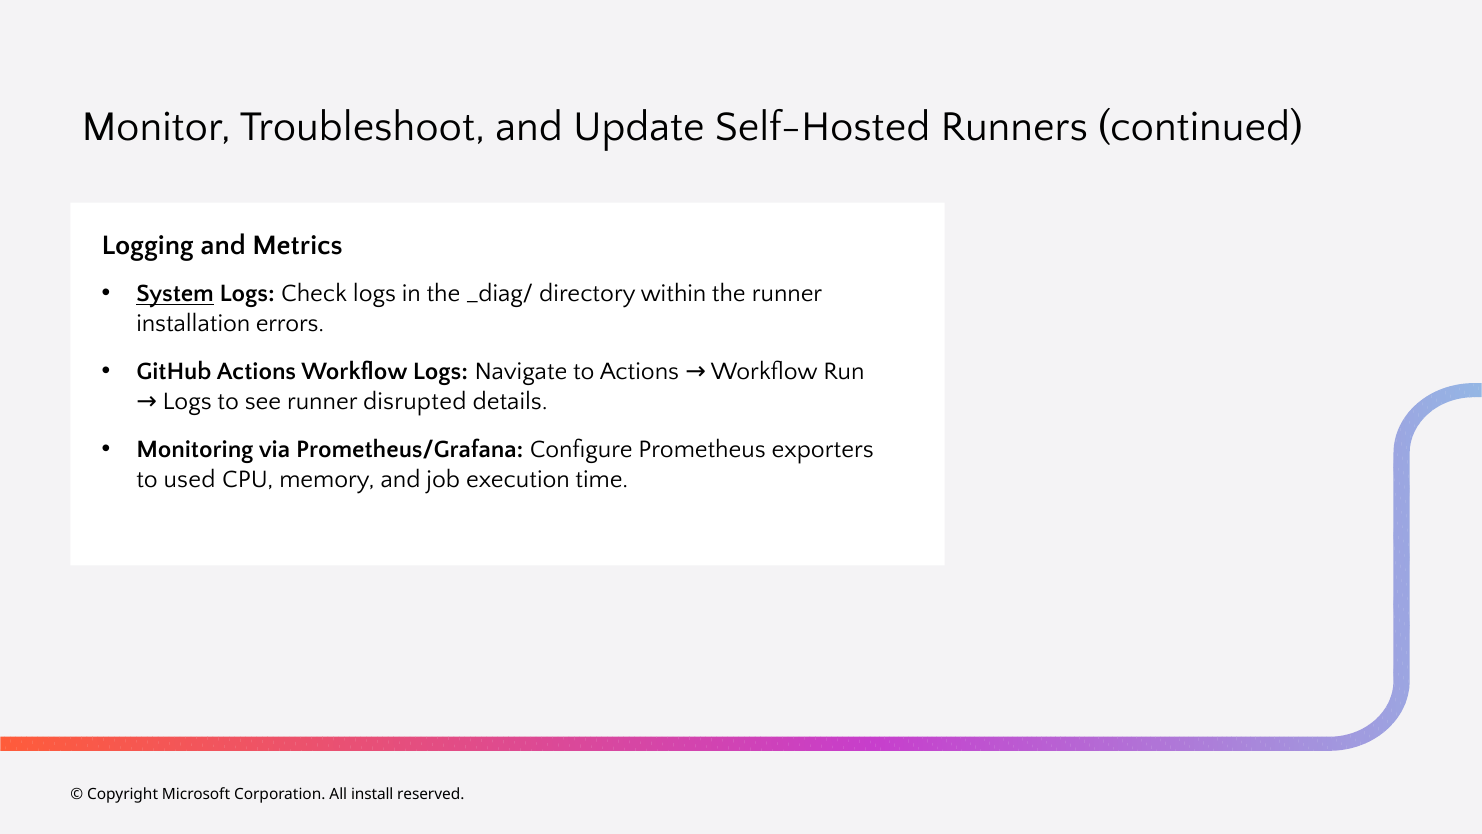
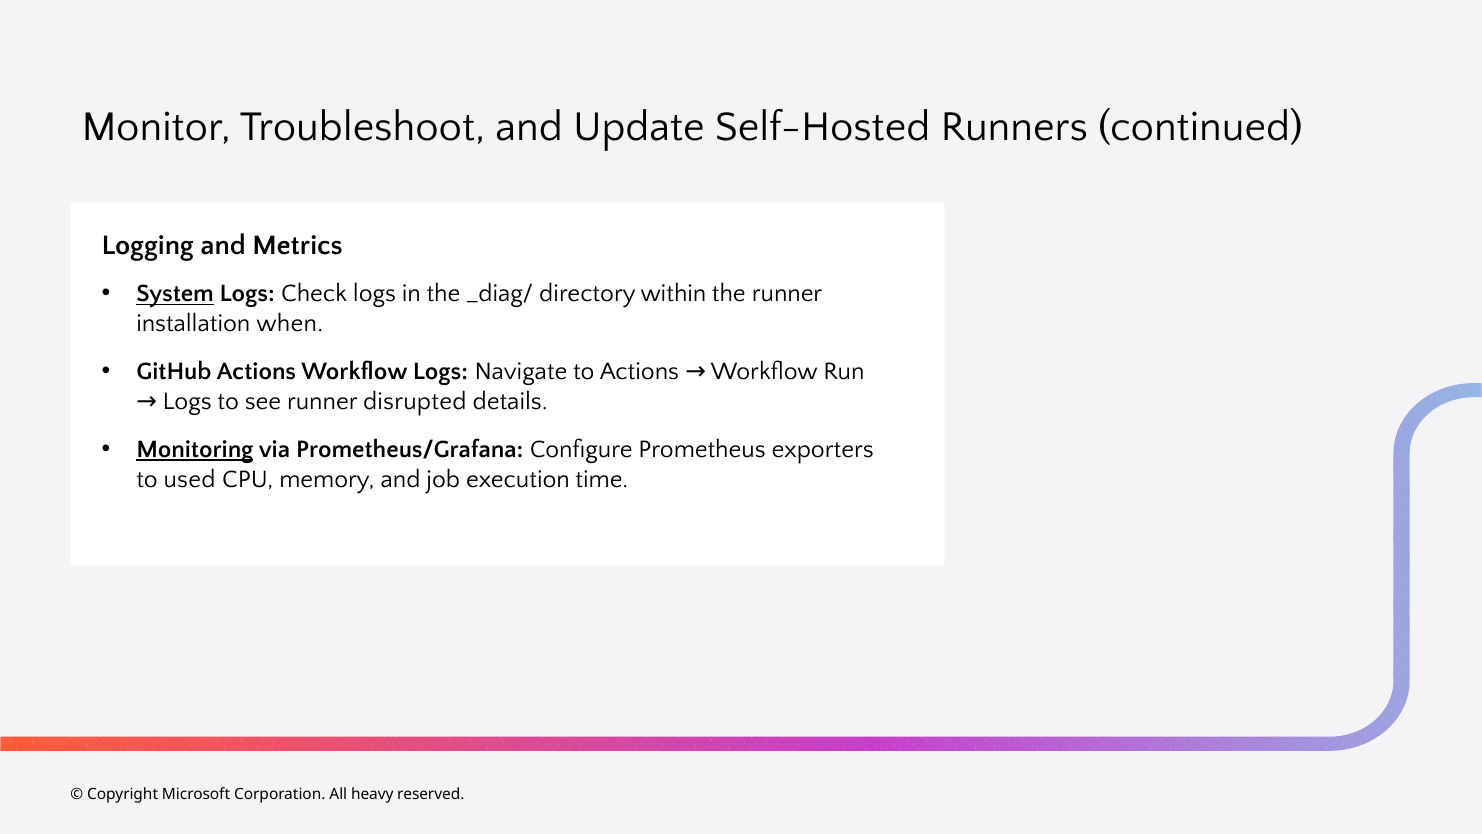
errors: errors -> when (290, 323)
Monitoring underline: none -> present (195, 449)
install: install -> heavy (372, 794)
